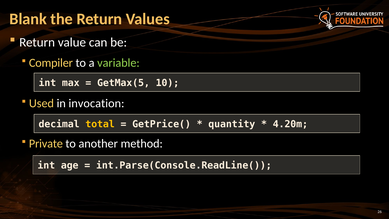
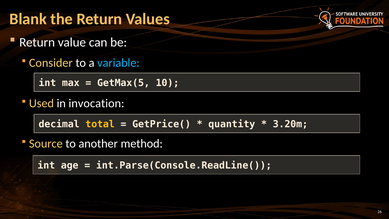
Compiler: Compiler -> Consider (51, 63)
variable colour: light green -> light blue (118, 63)
4.20m: 4.20m -> 3.20m (290, 124)
Private: Private -> Source (46, 144)
